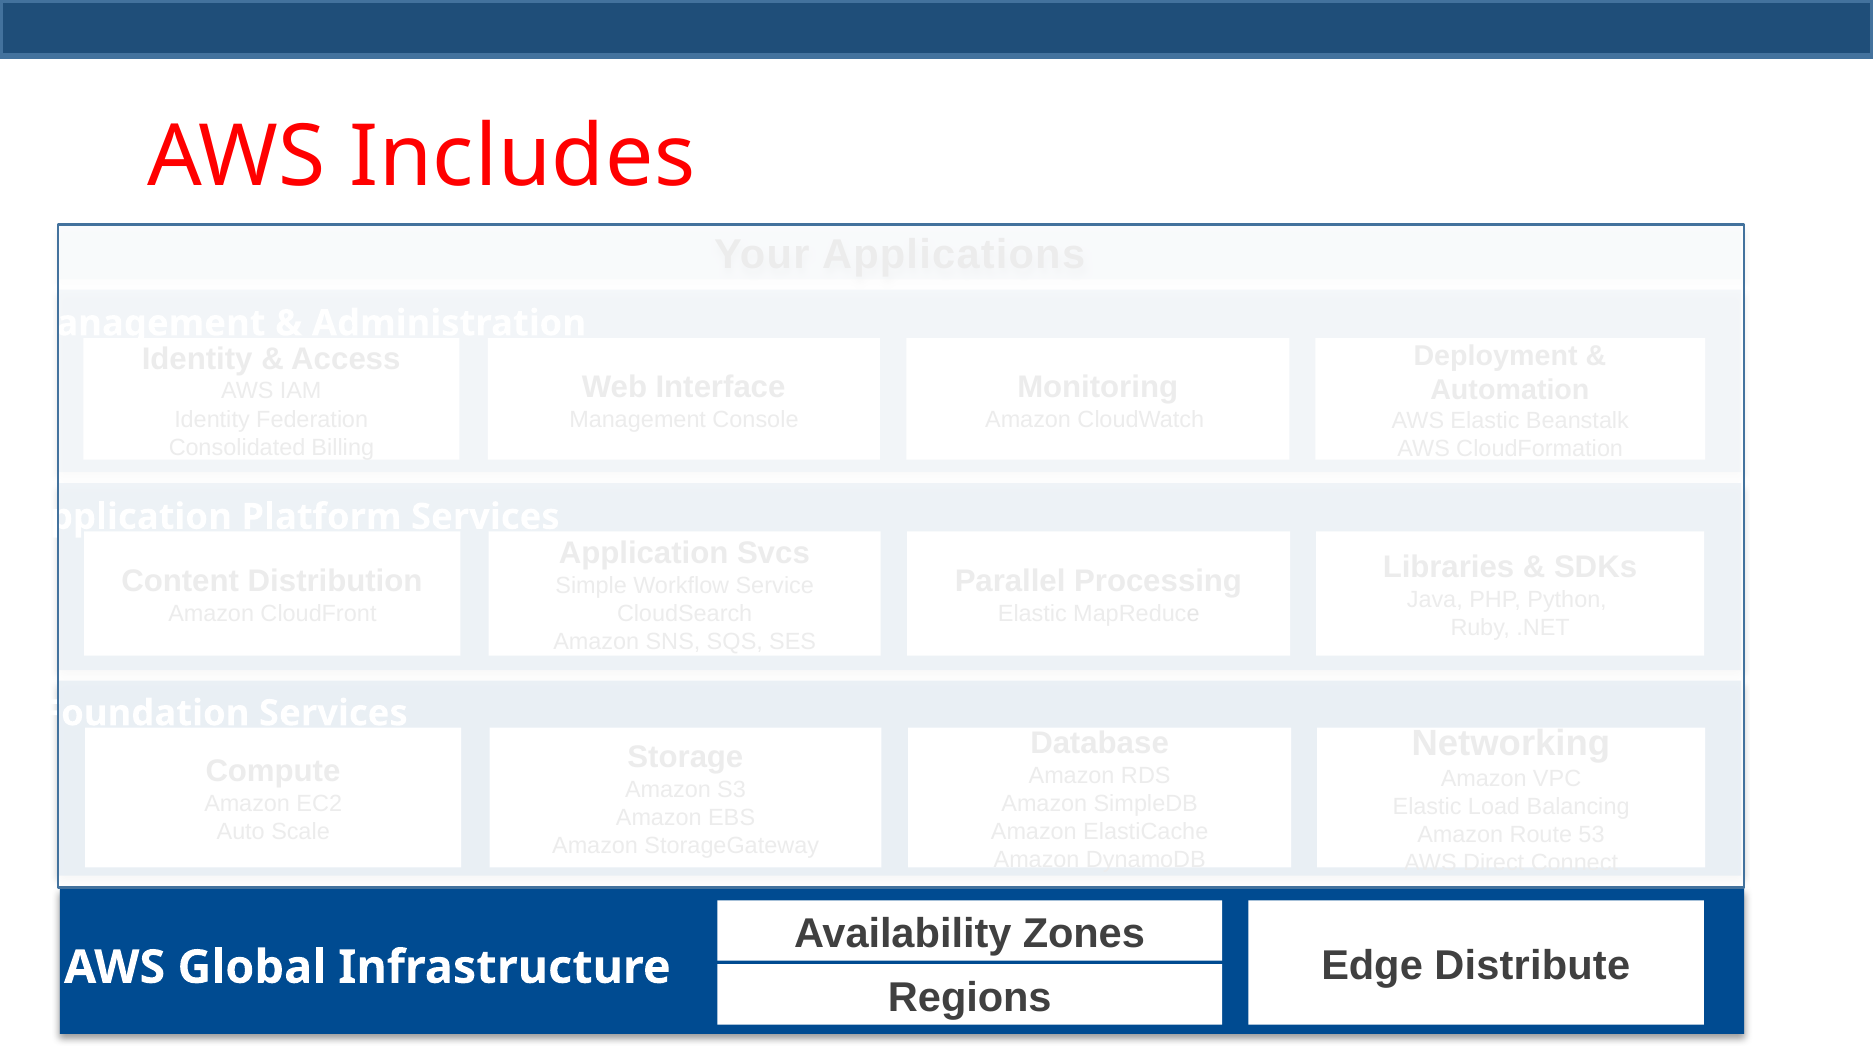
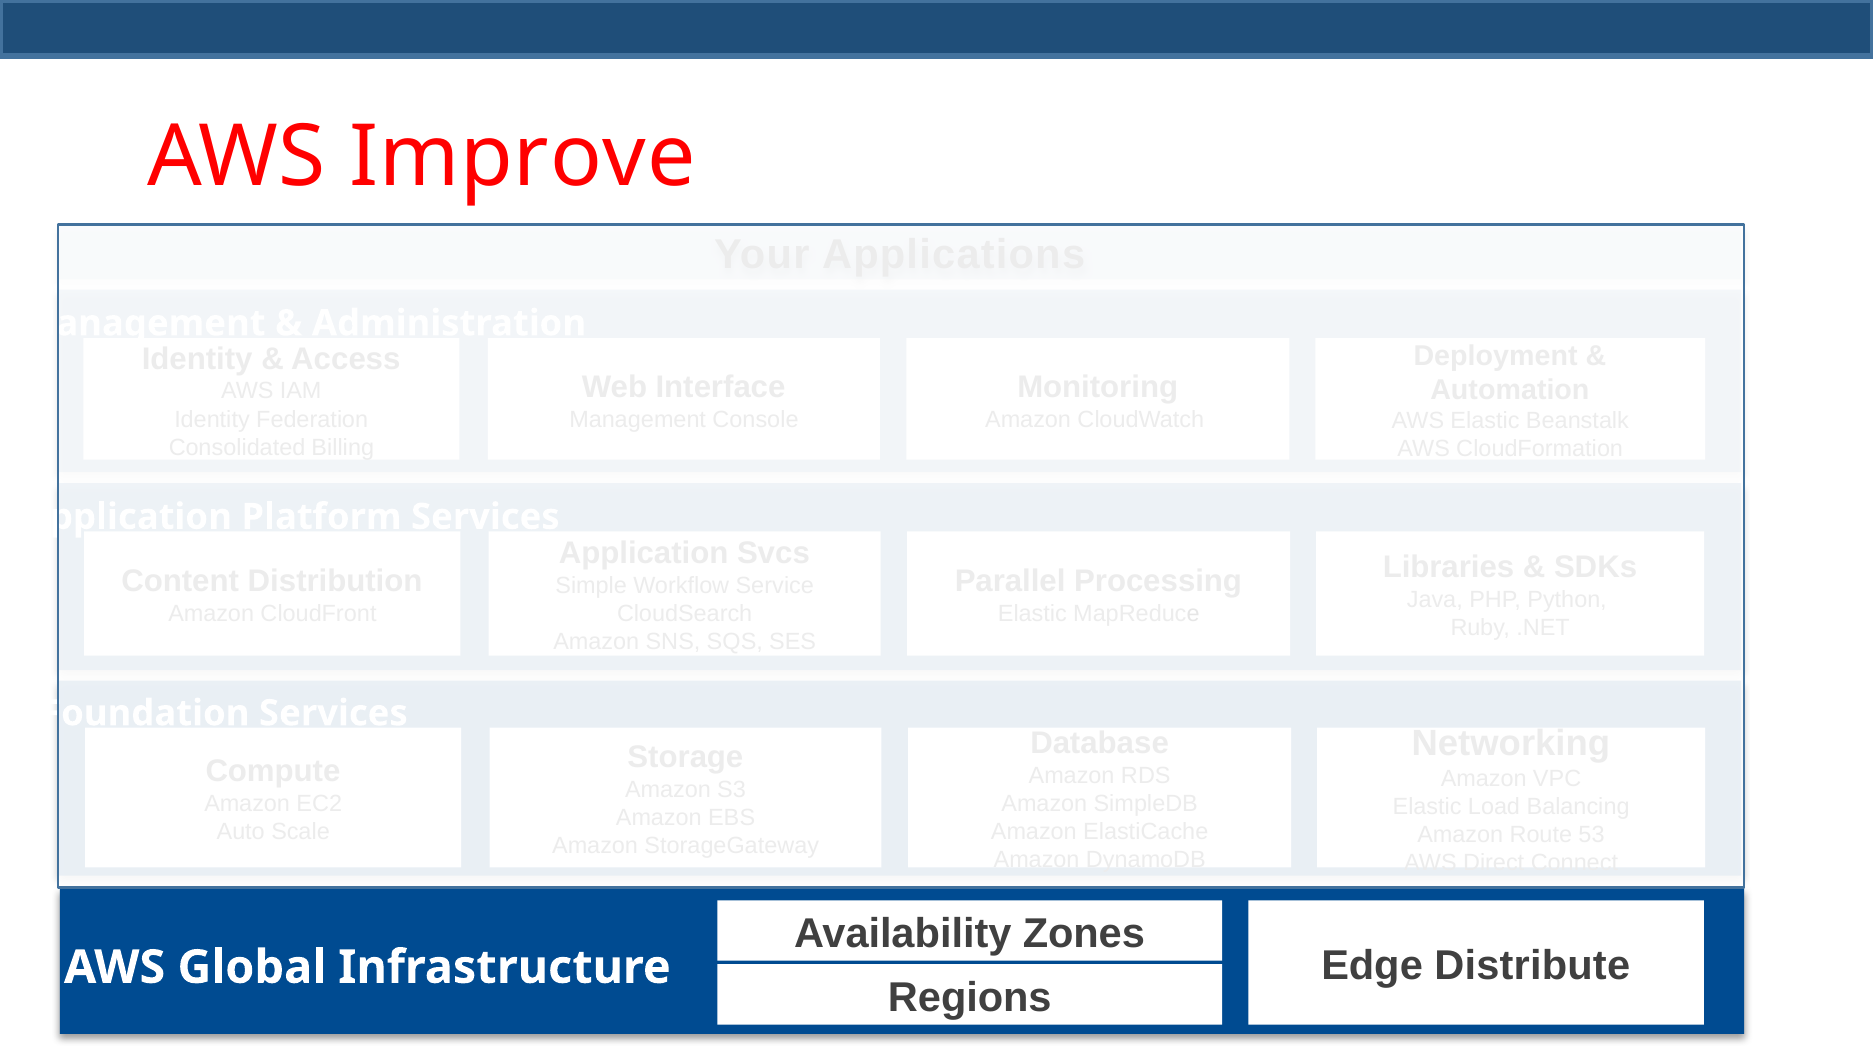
Includes: Includes -> Improve (523, 157)
